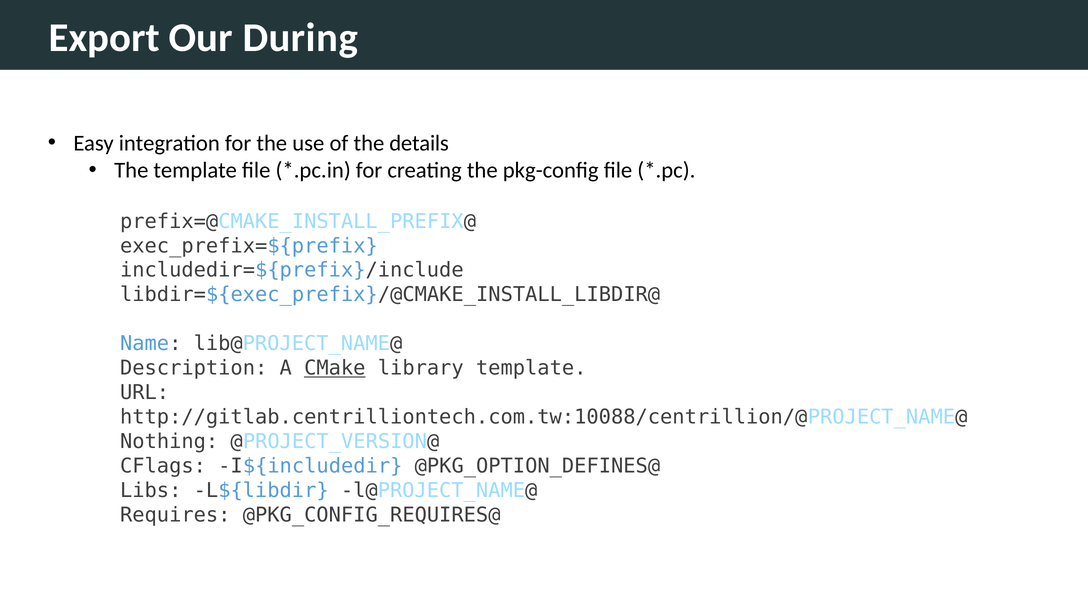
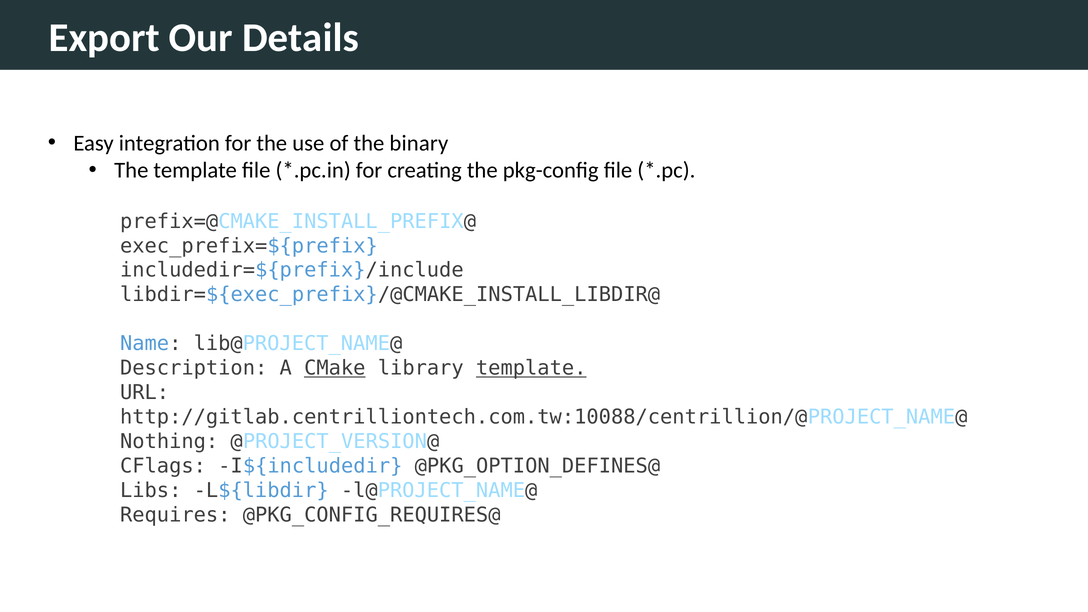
During: During -> Details (300, 38)
details: details -> binary (419, 143)
template underline: none -> present (531, 368)
